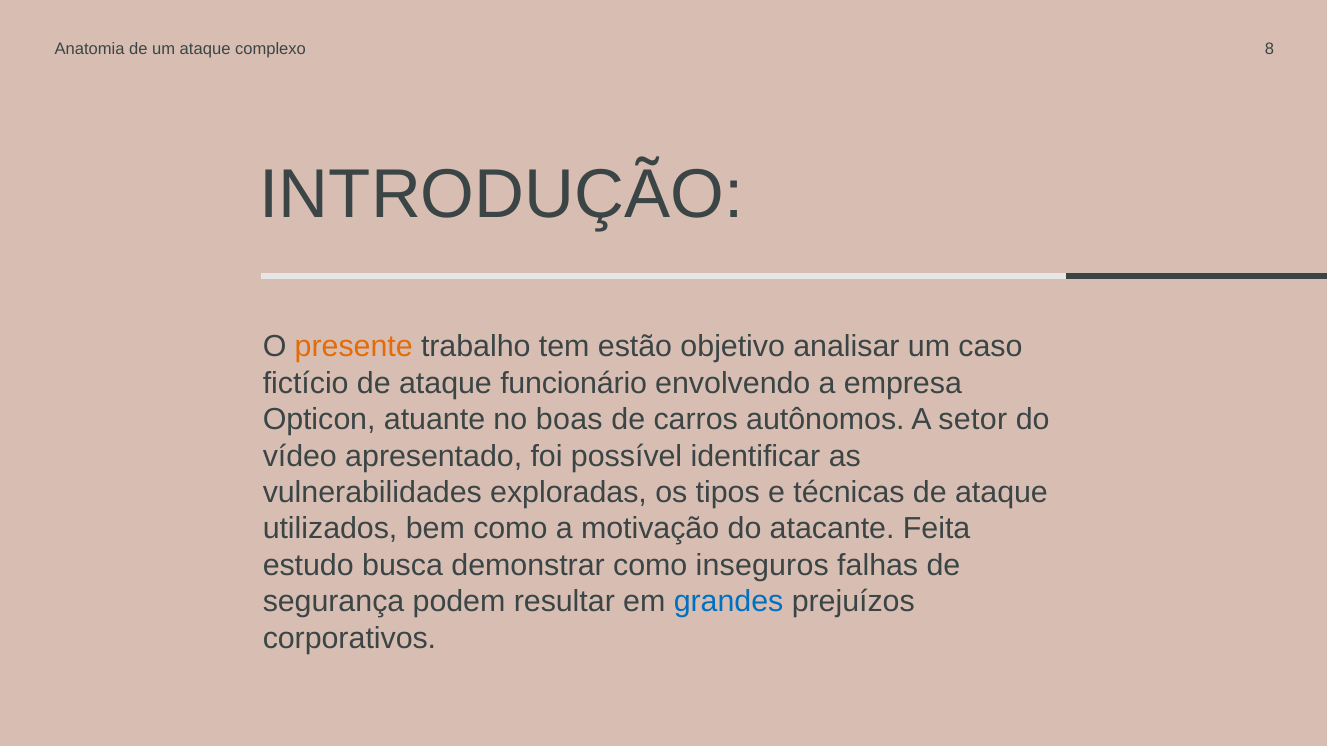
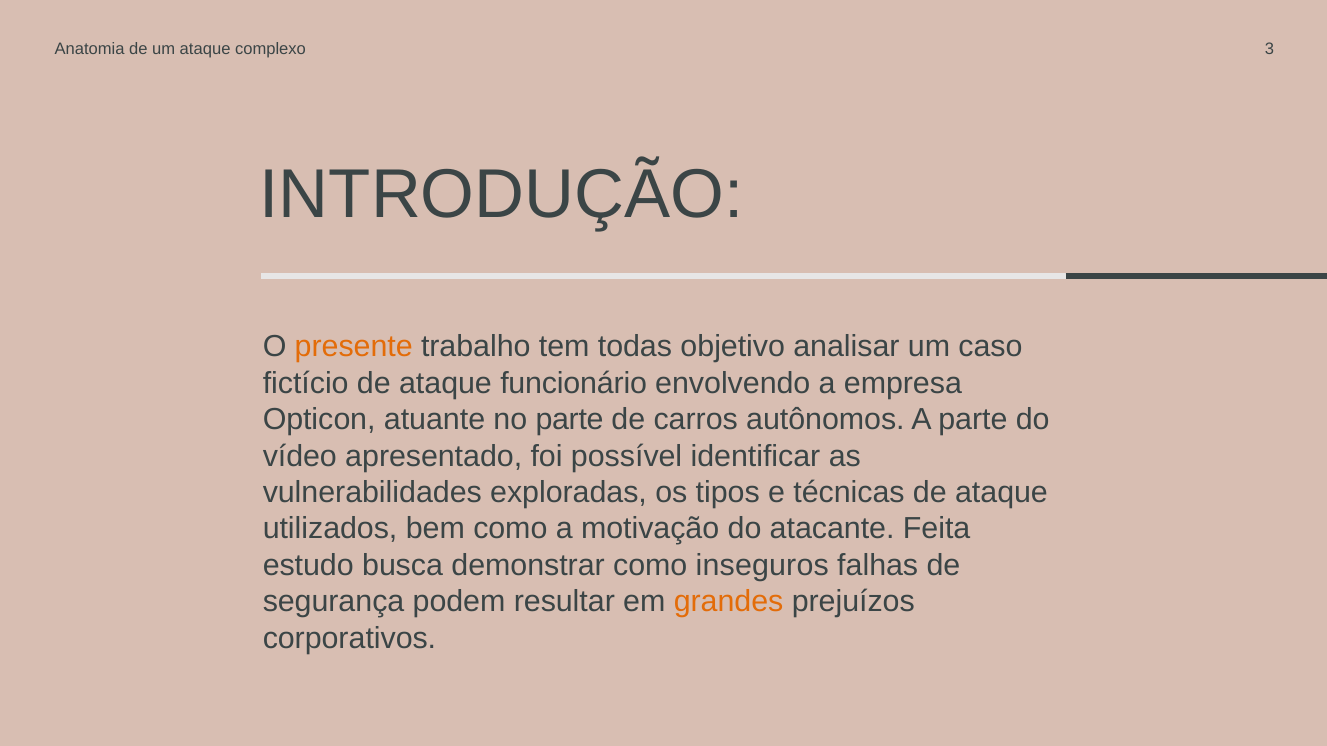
8: 8 -> 3 (1269, 49)
estão: estão -> todas (635, 347)
no boas: boas -> parte (570, 420)
A setor: setor -> parte (973, 420)
grandes colour: blue -> orange (729, 602)
